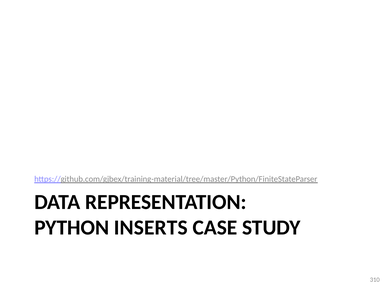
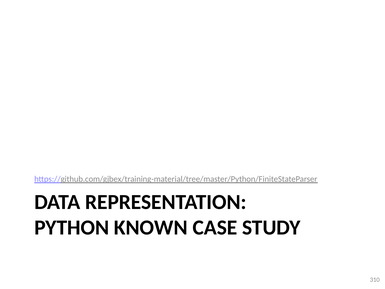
INSERTS: INSERTS -> KNOWN (151, 227)
